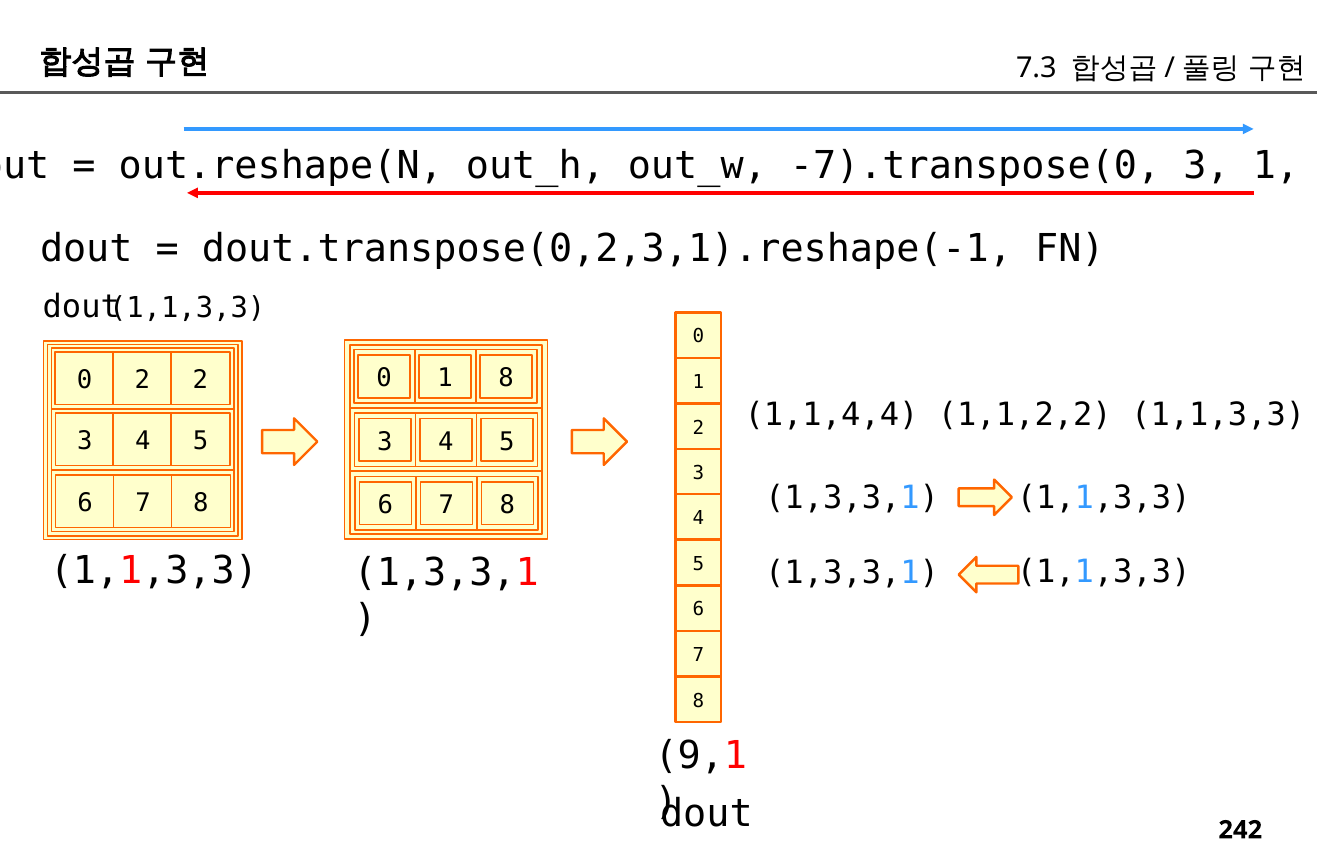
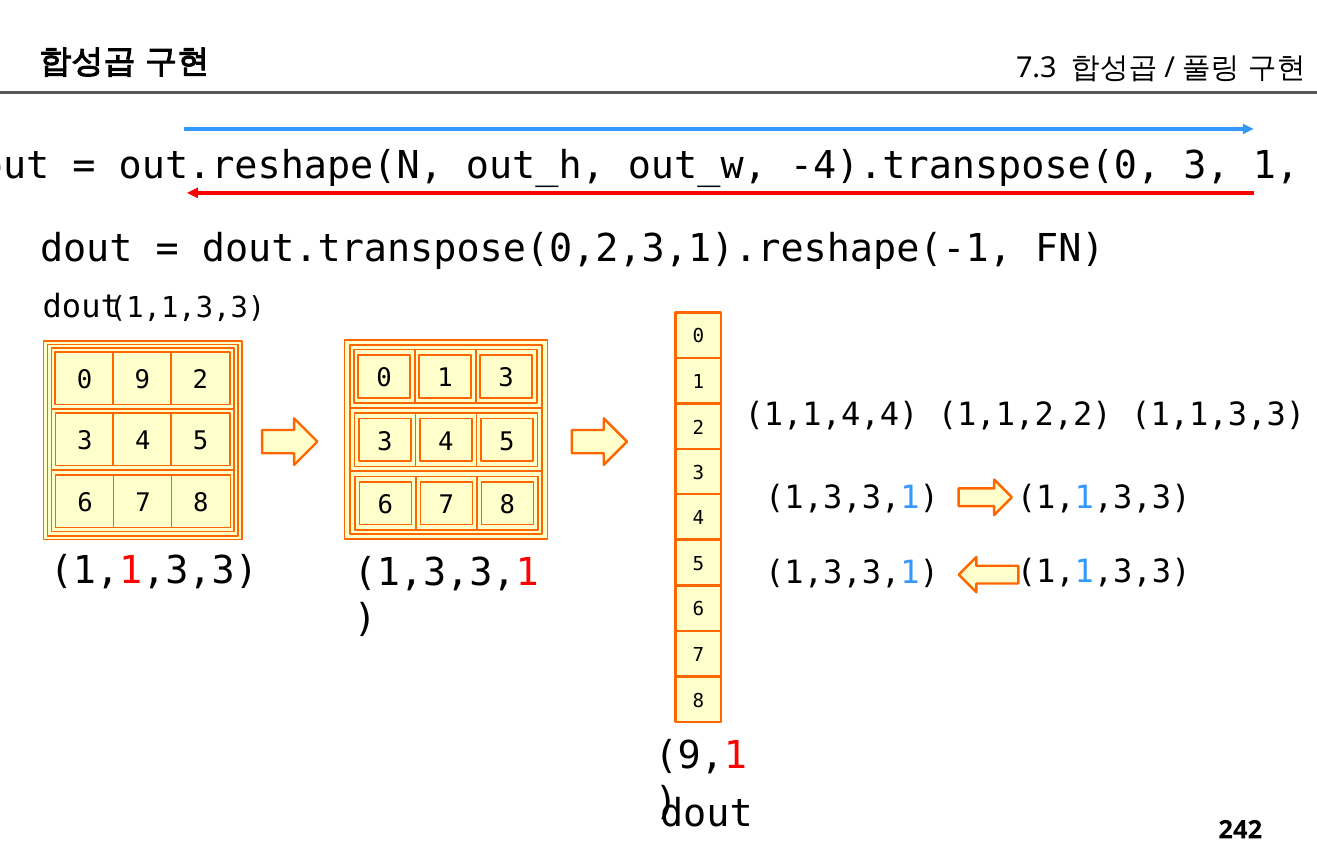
-7).transpose(0: -7).transpose(0 -> -4).transpose(0 (975, 166)
0 1 8: 8 -> 3 (506, 378)
2: 2 -> 9 (142, 380)
